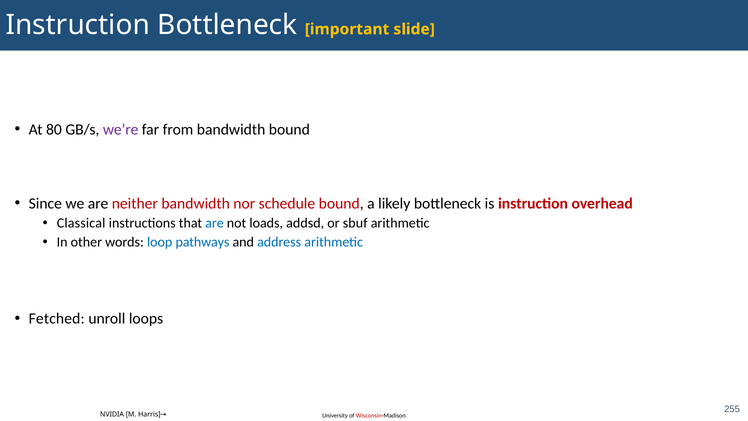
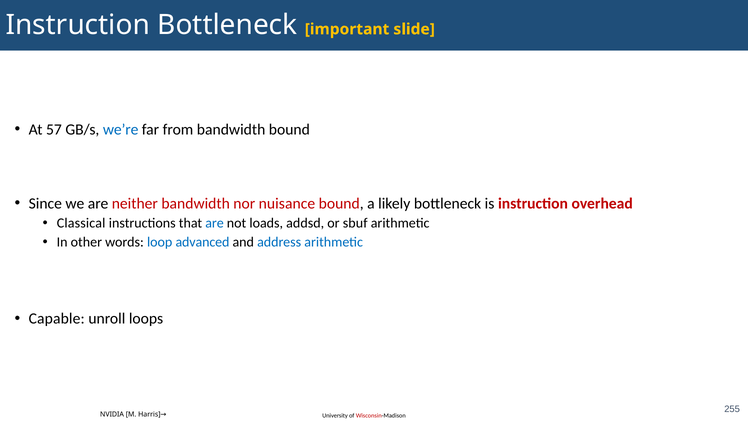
80: 80 -> 57 (54, 129)
we’re colour: purple -> blue (121, 129)
schedule: schedule -> nuisance (287, 203)
pathways: pathways -> advanced (202, 242)
Fetched: Fetched -> Capable (57, 319)
